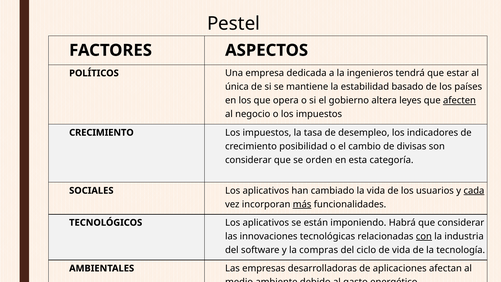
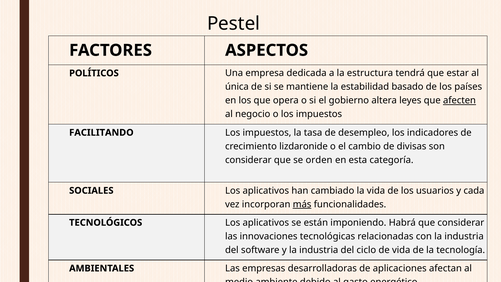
ingenieros: ingenieros -> estructura (370, 73)
CRECIMIENTO: CRECIMIENTO -> FACILITANDO (101, 133)
posibilidad: posibilidad -> lizdaronide (304, 146)
cada underline: present -> none (474, 190)
con underline: present -> none (424, 236)
y la compras: compras -> industria (319, 250)
